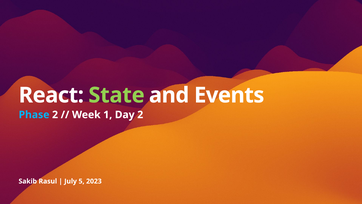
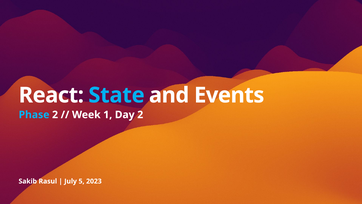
State colour: light green -> light blue (117, 95)
